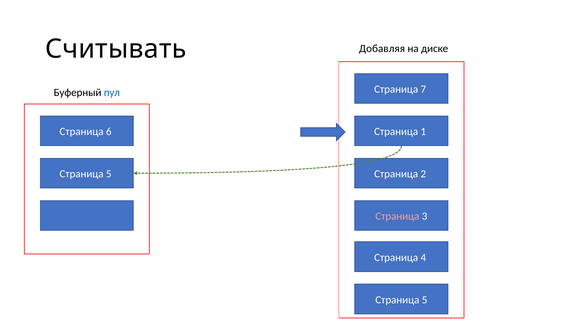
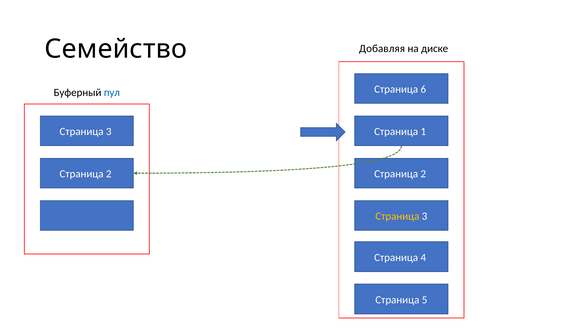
Считывать: Считывать -> Семейство (116, 49)
7: 7 -> 6 (423, 89)
6: 6 -> 3 (109, 132)
5: 5 -> 2 (109, 174)
Страница colour: pink -> yellow (397, 217)
